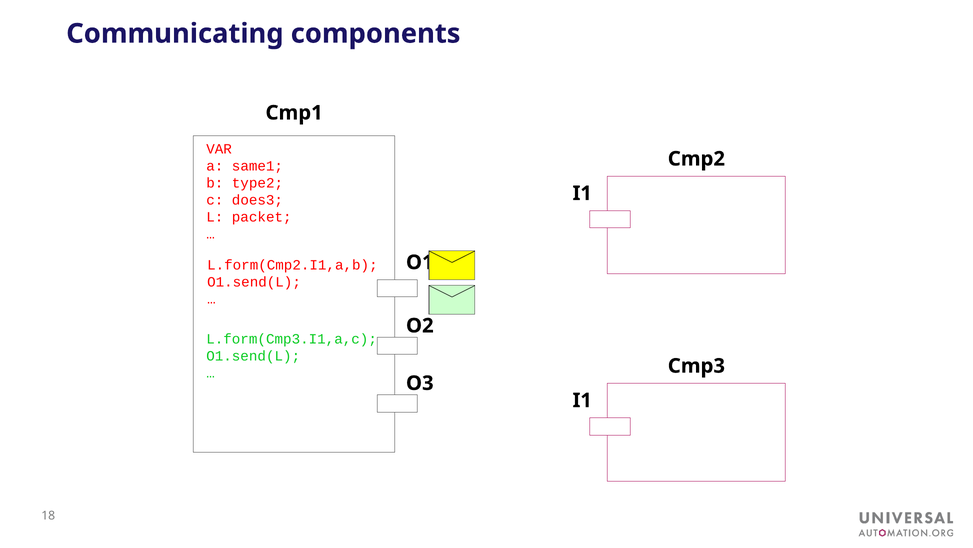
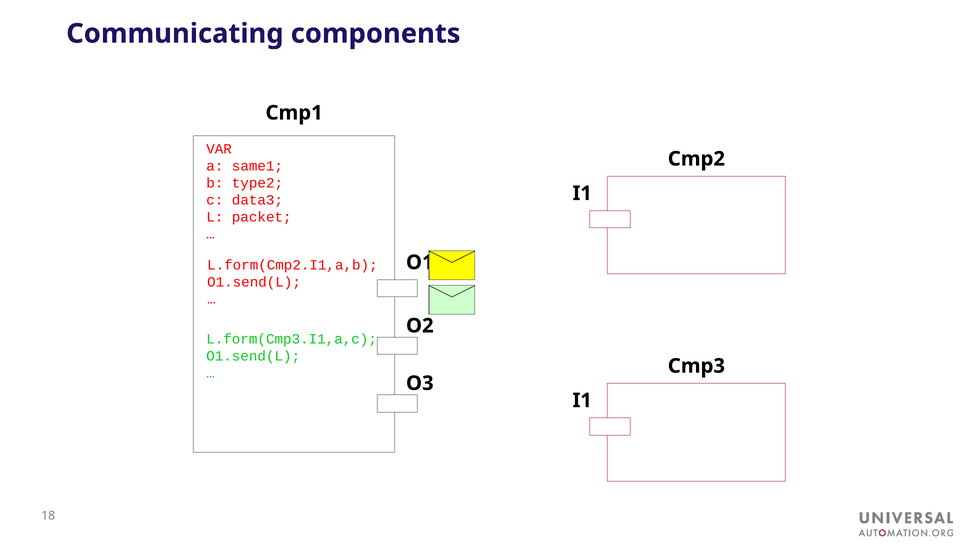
does3: does3 -> data3 (257, 200)
